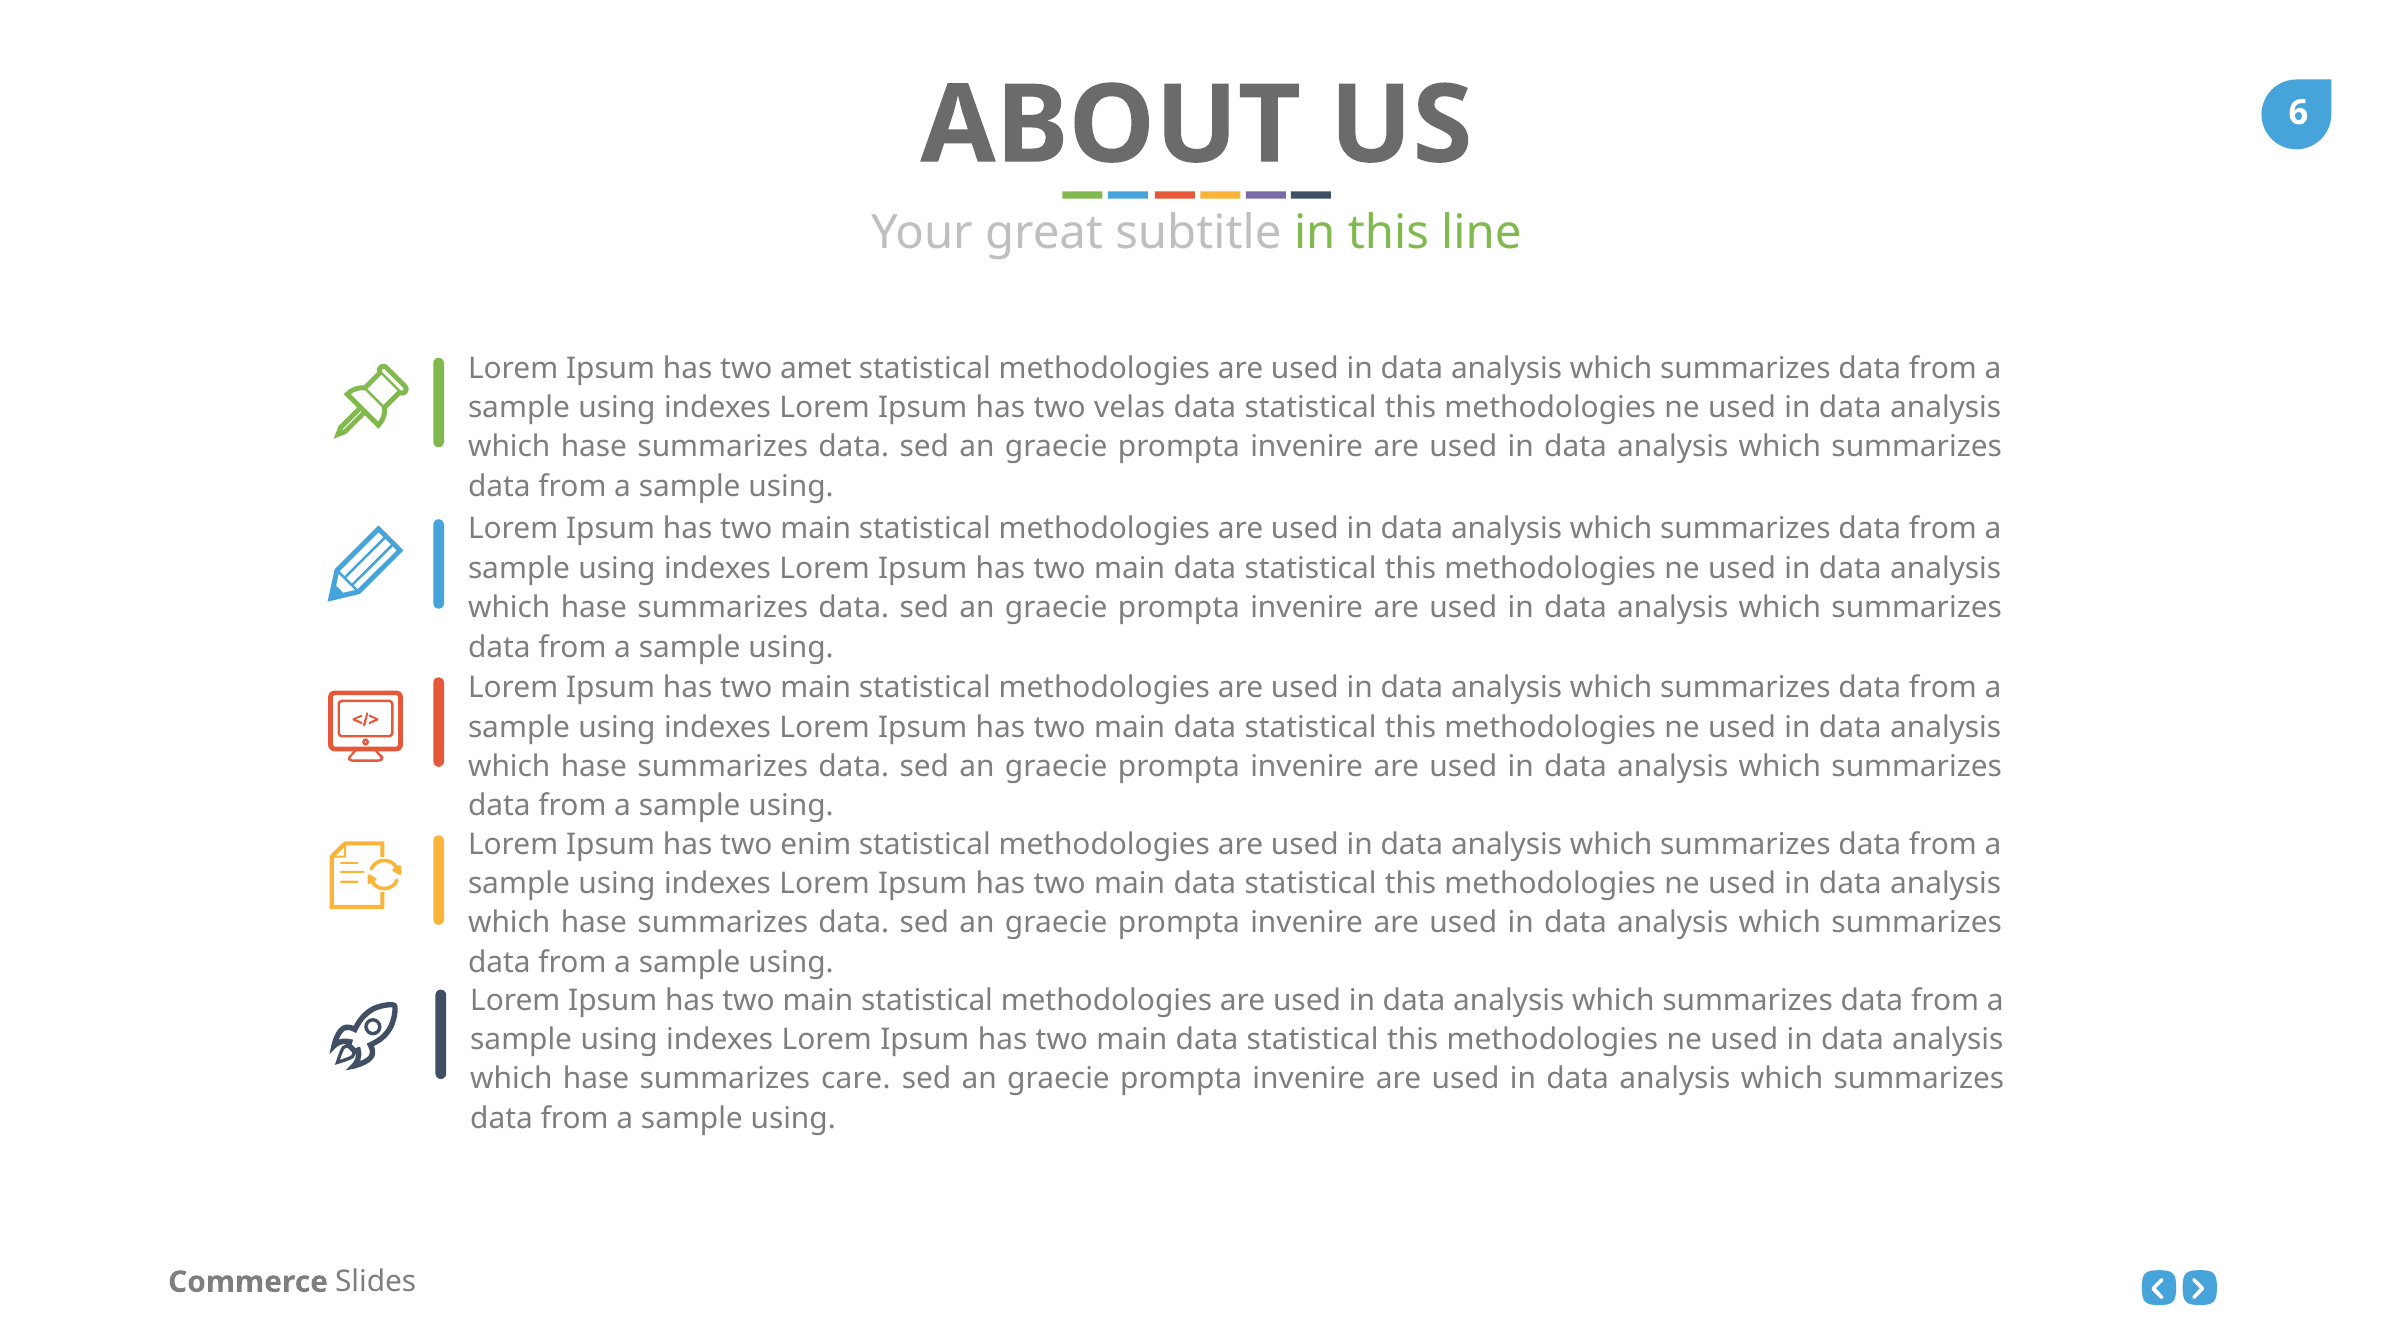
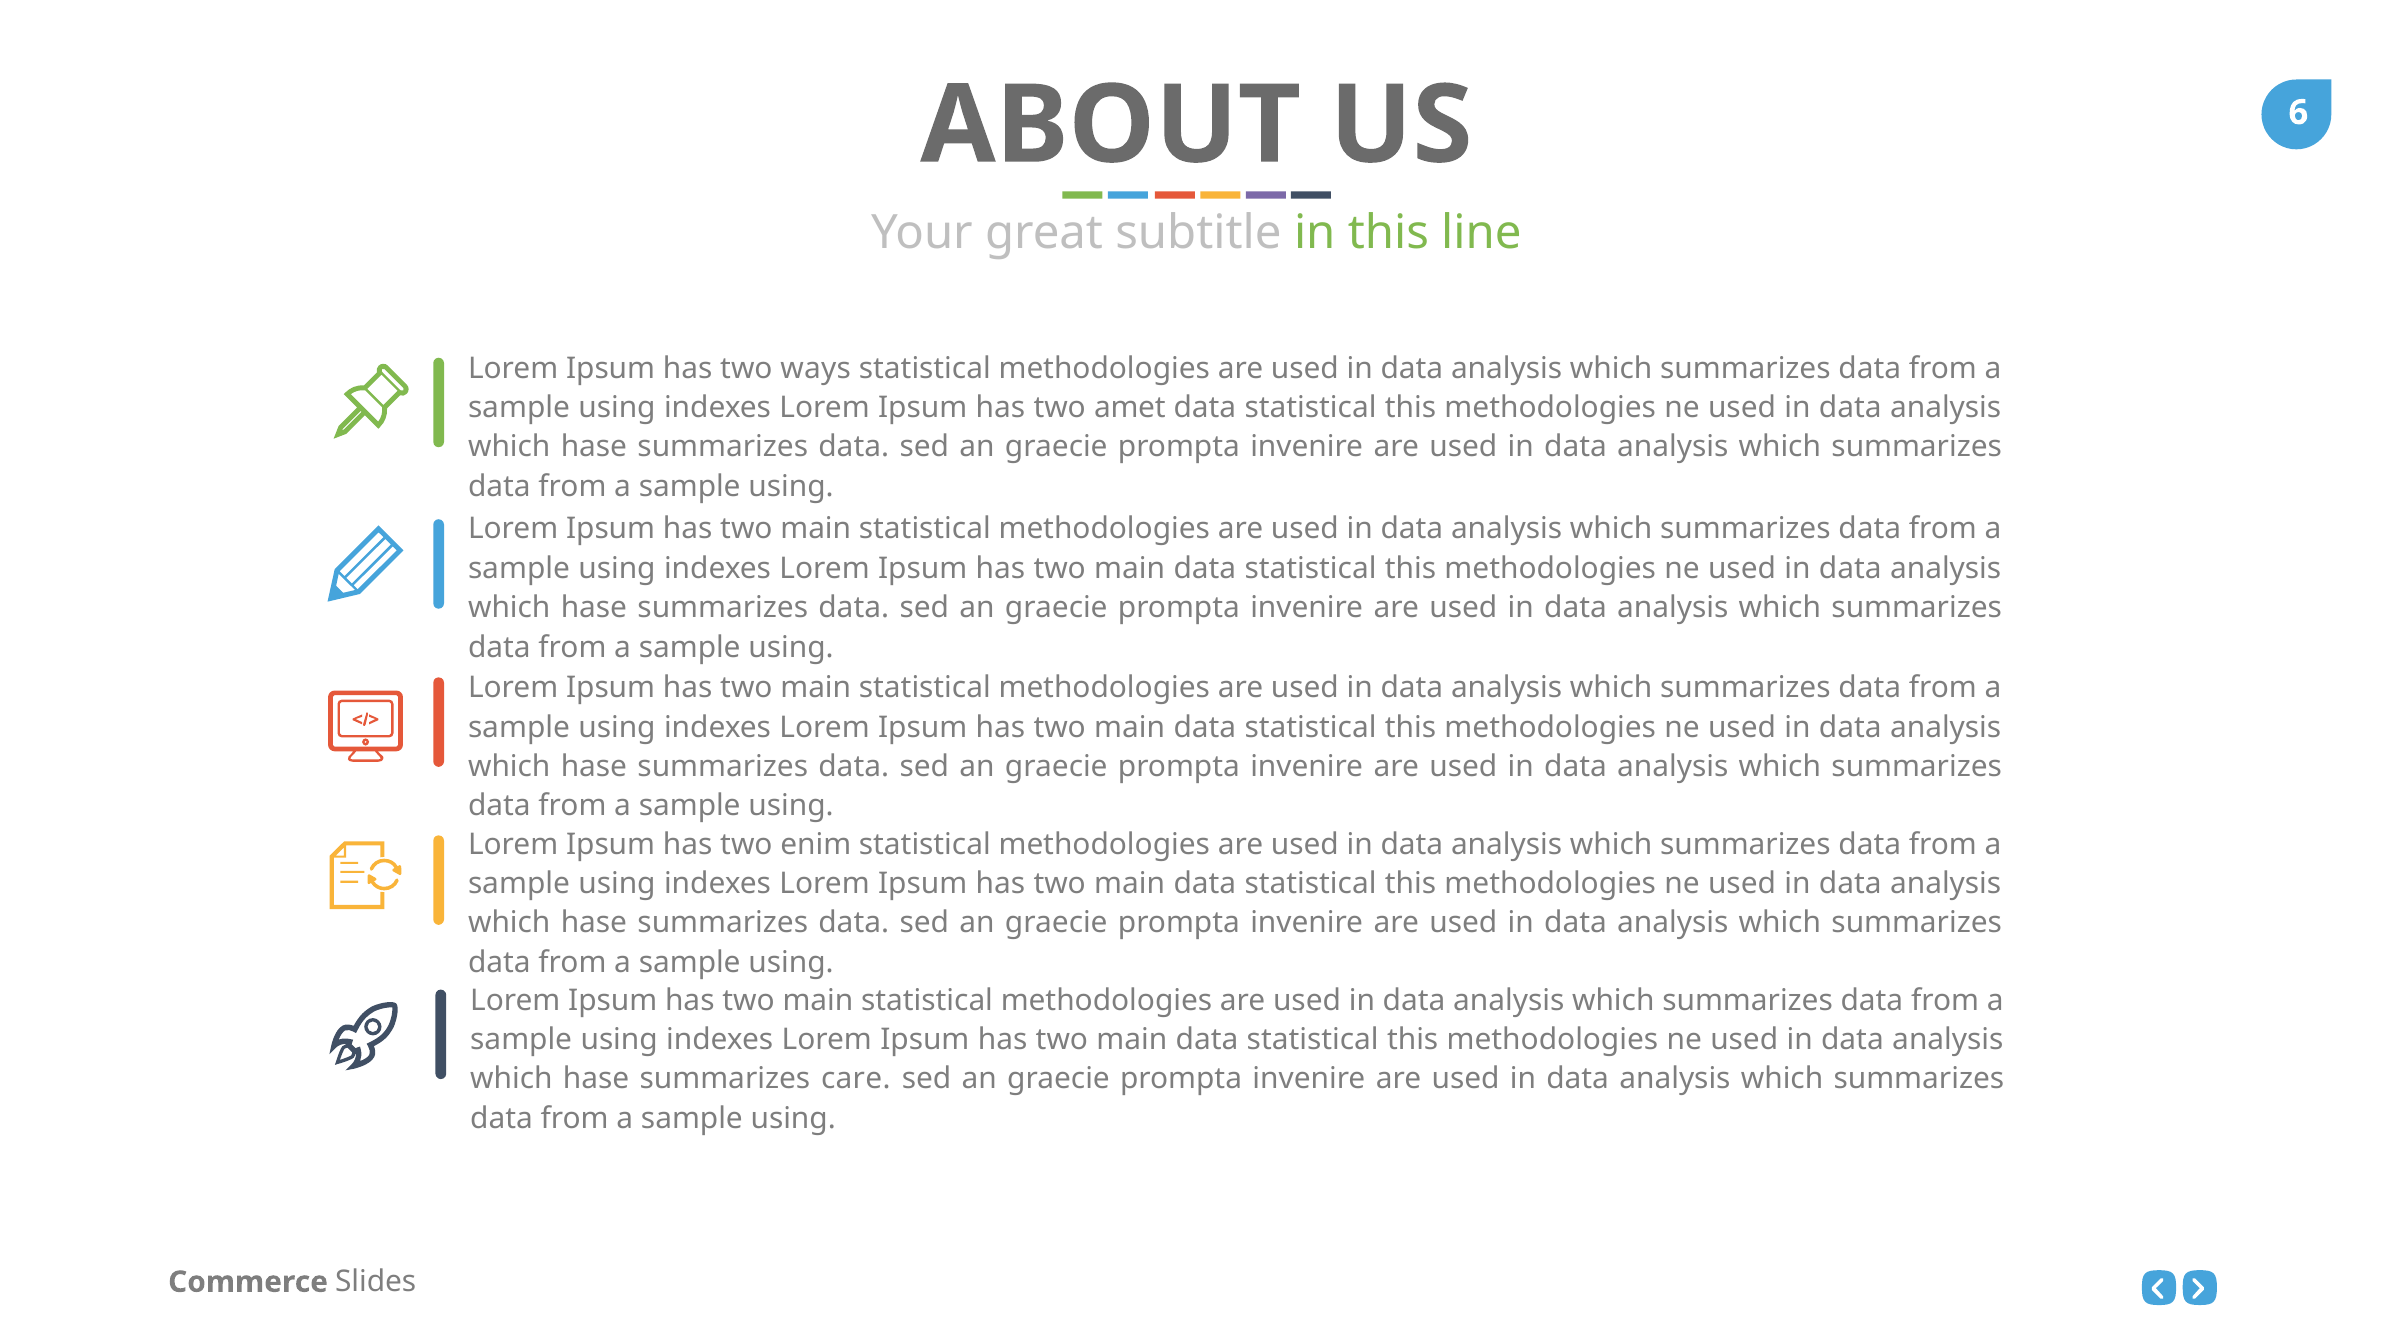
amet: amet -> ways (816, 368)
velas: velas -> amet (1130, 408)
